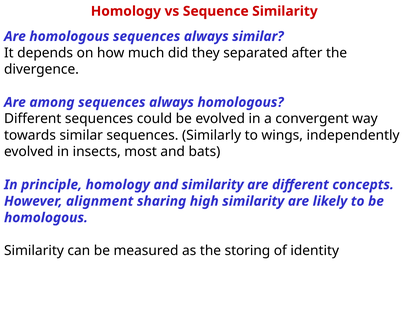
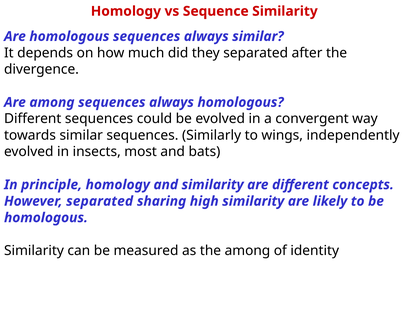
However alignment: alignment -> separated (100, 201)
the storing: storing -> among (247, 251)
